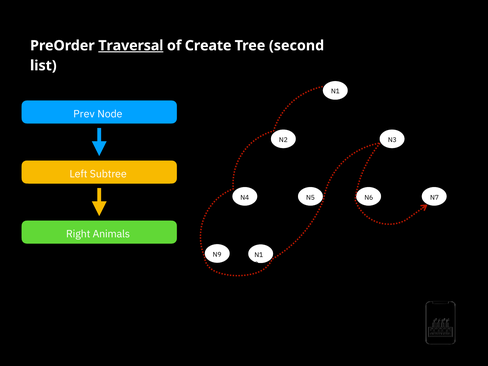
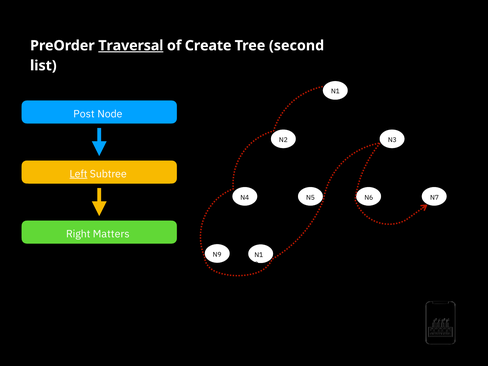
Prev: Prev -> Post (84, 114)
Left underline: none -> present (78, 174)
Animals: Animals -> Matters (111, 234)
